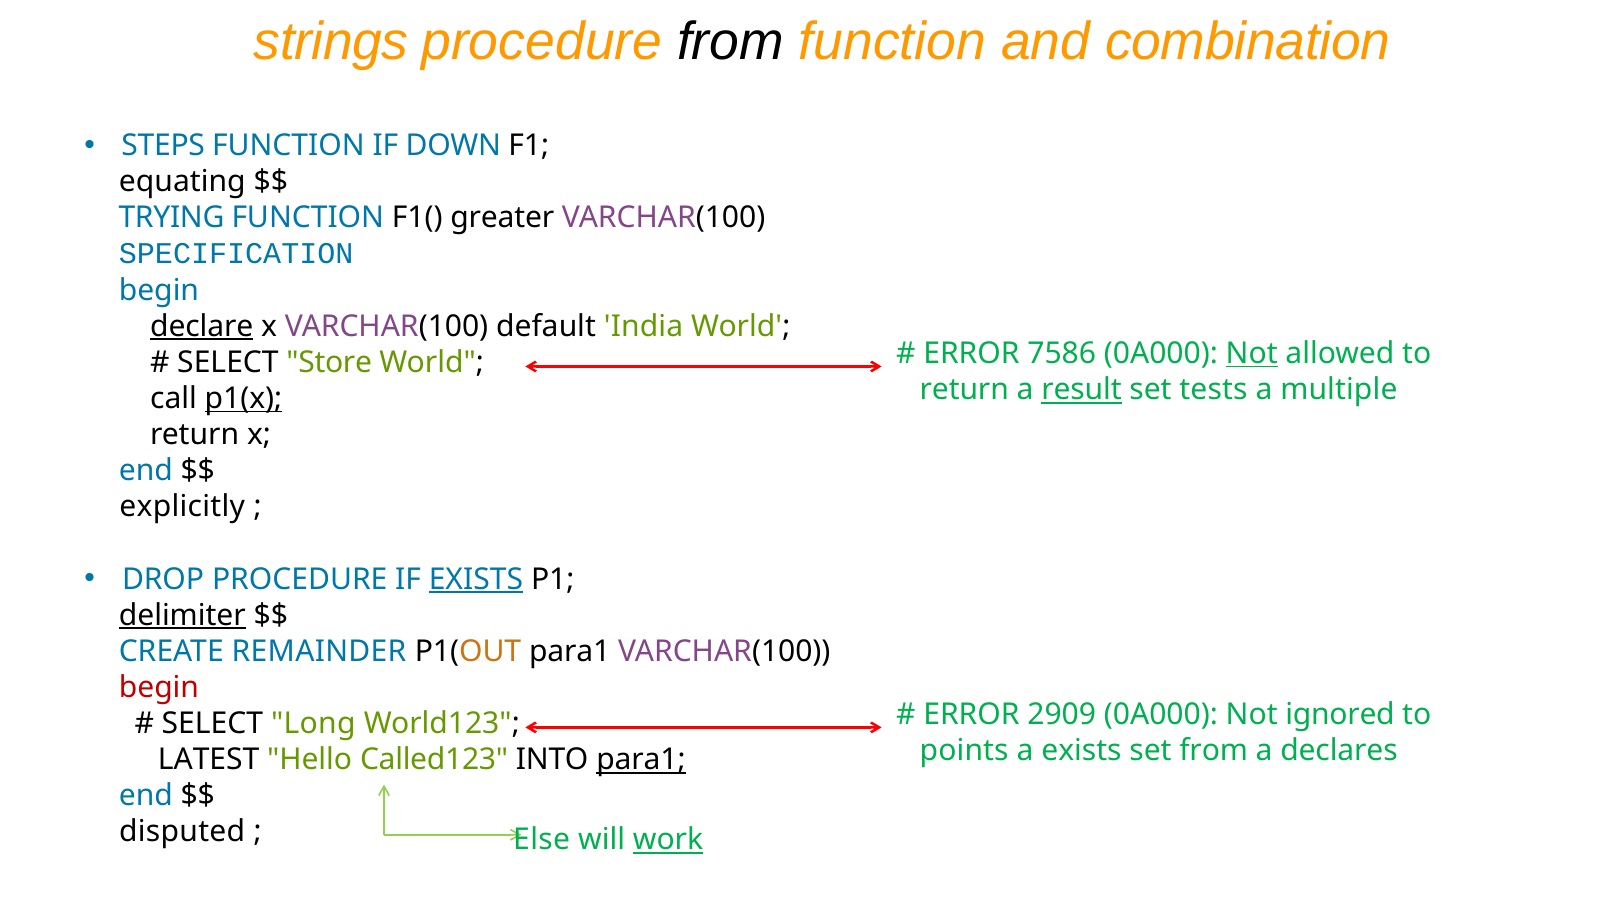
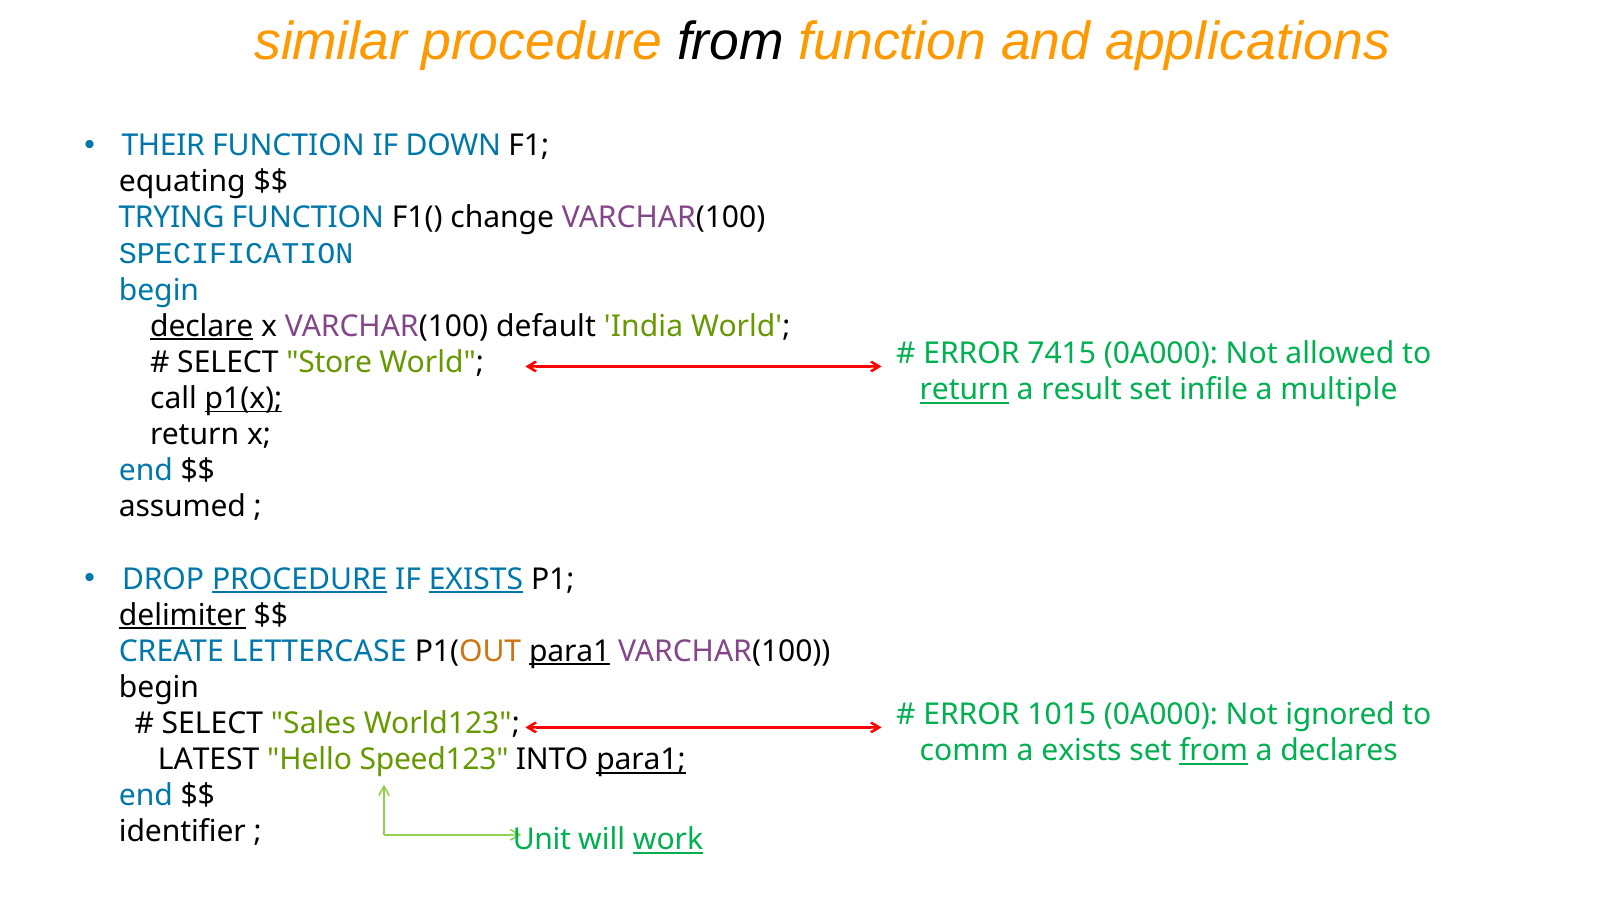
strings: strings -> similar (331, 42)
combination: combination -> applications (1248, 42)
STEPS: STEPS -> THEIR (163, 146)
greater: greater -> change (502, 218)
7586: 7586 -> 7415 (1062, 353)
Not underline: present -> none (1252, 353)
return underline: none -> present (964, 389)
result underline: present -> none (1082, 389)
tests: tests -> infile (1214, 389)
explicitly: explicitly -> assumed (182, 506)
PROCEDURE underline: none -> present (300, 579)
REMAINDER: REMAINDER -> LETTERCASE (319, 651)
para1 underline: none -> present (570, 651)
begin colour: red -> black (159, 687)
2909: 2909 -> 1015 (1062, 714)
Long: Long -> Sales (313, 723)
points: points -> comm (964, 750)
from underline: none -> present (1214, 750)
Called123: Called123 -> Speed123 (434, 759)
disputed: disputed -> identifier (182, 831)
Else: Else -> Unit (542, 839)
